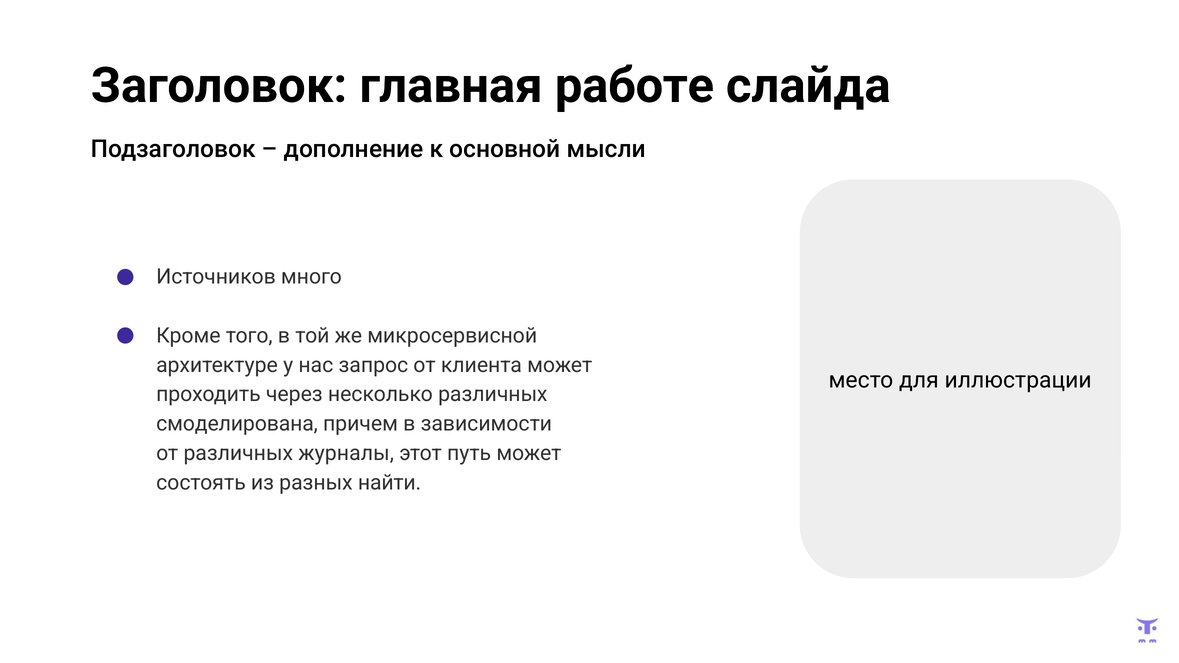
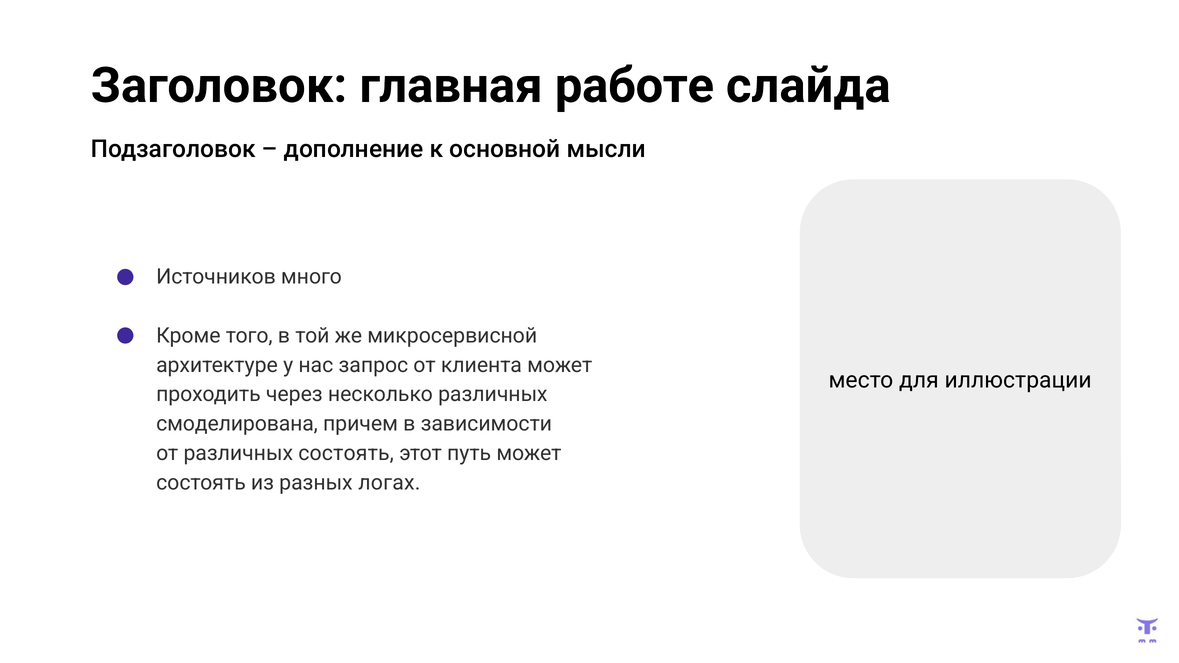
различных журналы: журналы -> состоять (346, 453)
найти: найти -> логах (389, 483)
